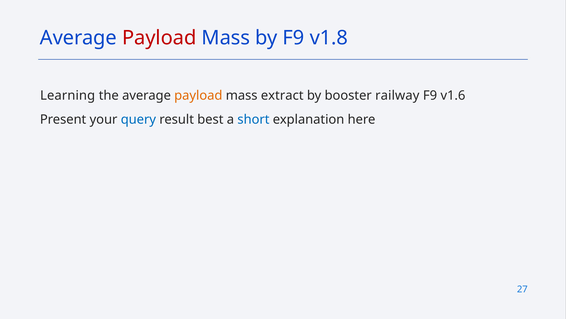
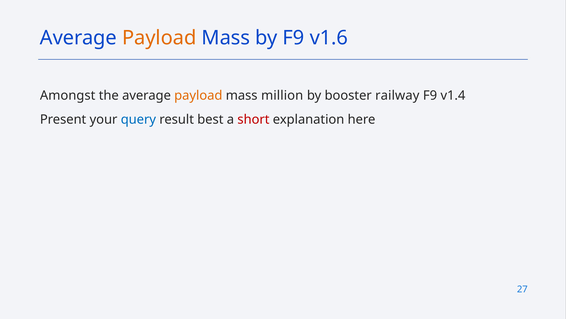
Payload colour: red -> orange (159, 38)
v1.8: v1.8 -> v1.6 (329, 38)
Learning: Learning -> Amongst (68, 96)
extract: extract -> million (282, 96)
v1.6: v1.6 -> v1.4 (453, 96)
short colour: blue -> red (253, 119)
